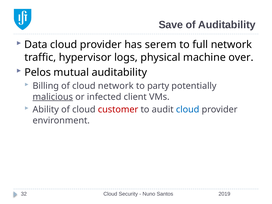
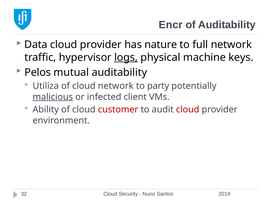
Save: Save -> Encr (171, 25)
serem: serem -> nature (161, 45)
logs underline: none -> present (126, 57)
over: over -> keys (241, 57)
Billing: Billing -> Utiliza (46, 86)
cloud colour: blue -> red (188, 110)
